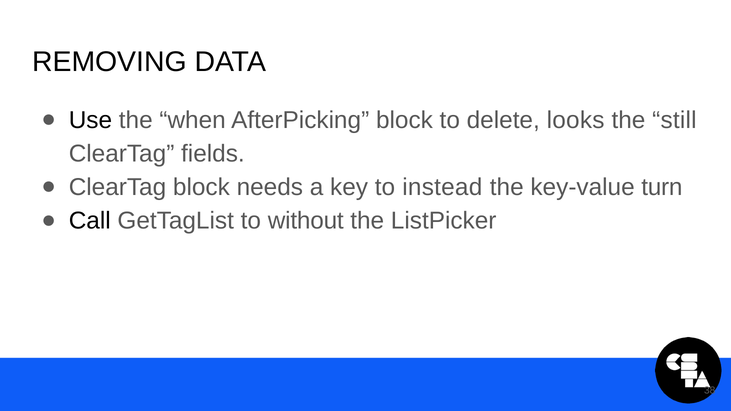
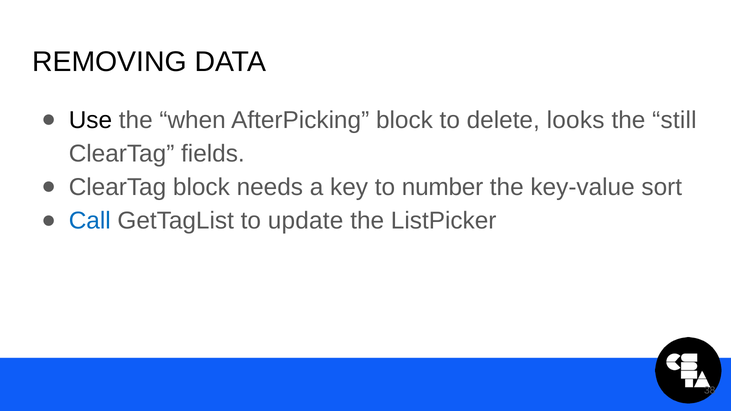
instead: instead -> number (443, 187)
turn: turn -> sort (662, 187)
Call colour: black -> blue (90, 221)
without: without -> update (306, 221)
